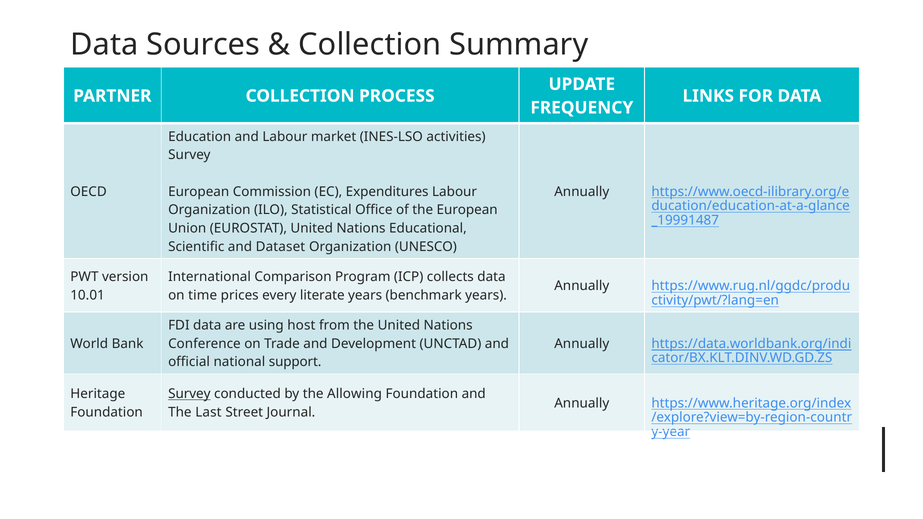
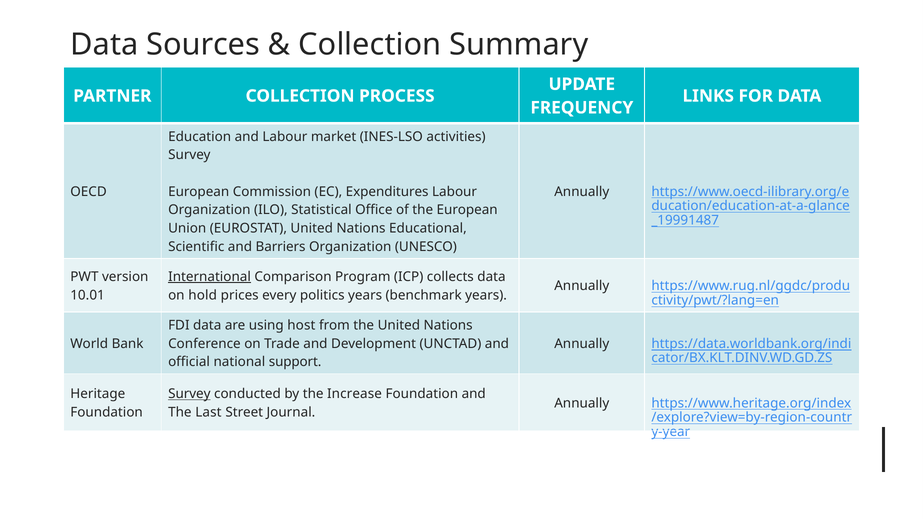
Dataset: Dataset -> Barriers (281, 247)
International underline: none -> present (210, 277)
time: time -> hold (203, 295)
literate: literate -> politics (322, 295)
Allowing: Allowing -> Increase (354, 394)
